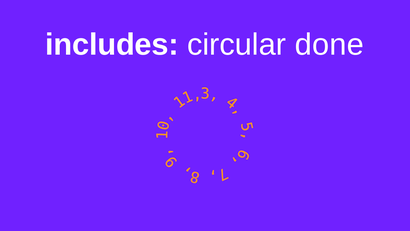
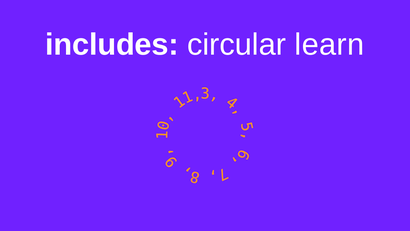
done: done -> learn (329, 45)
